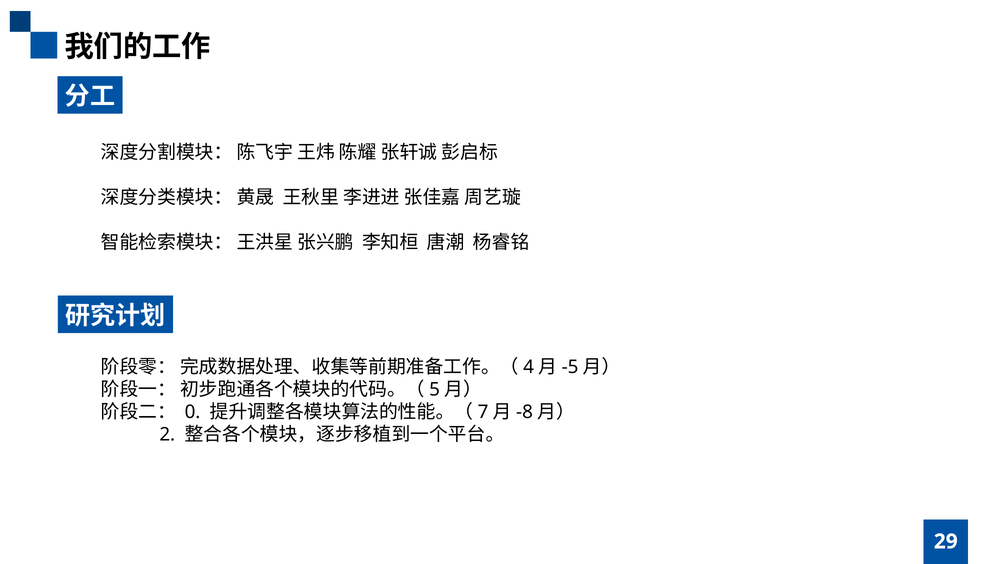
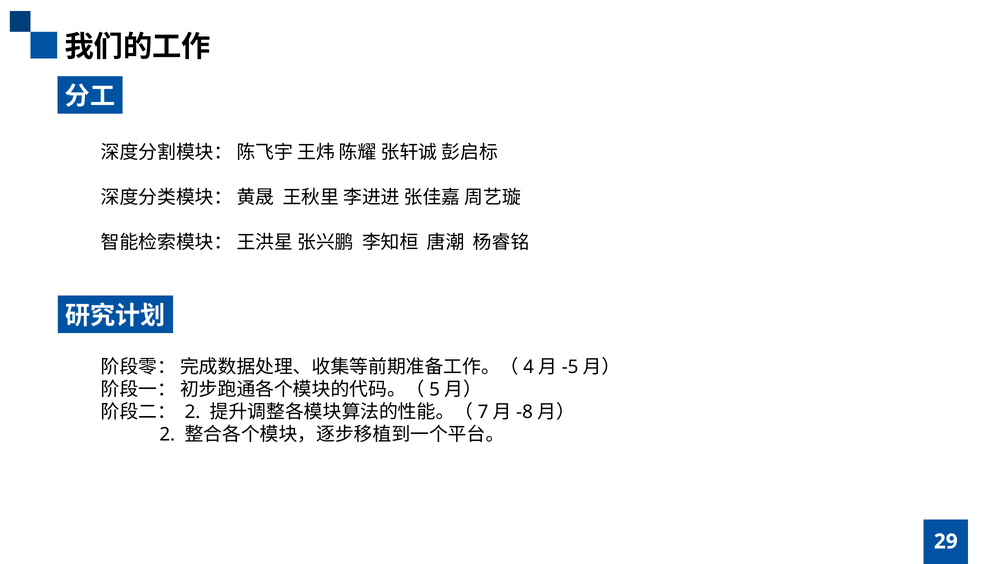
0: 0 -> 2 (193, 412)
